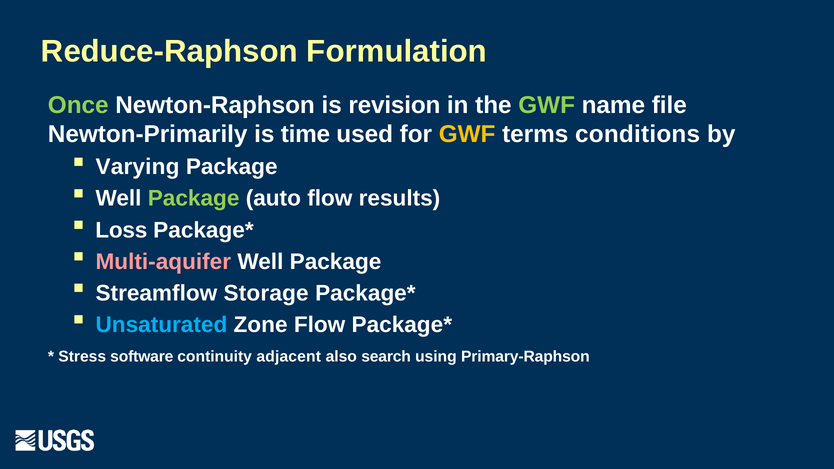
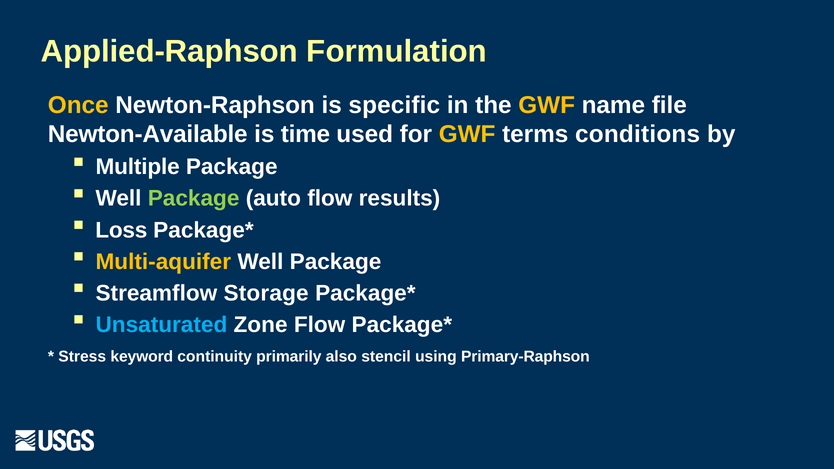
Reduce-Raphson: Reduce-Raphson -> Applied-Raphson (169, 52)
Once colour: light green -> yellow (78, 105)
revision: revision -> specific (394, 105)
GWF colour: light green -> yellow (547, 105)
Newton-Primarily: Newton-Primarily -> Newton-Available (148, 134)
Varying: Varying -> Multiple (138, 167)
Multi-aquifer colour: pink -> yellow (163, 262)
software: software -> keyword (142, 357)
adjacent: adjacent -> primarily (289, 357)
search: search -> stencil (386, 357)
